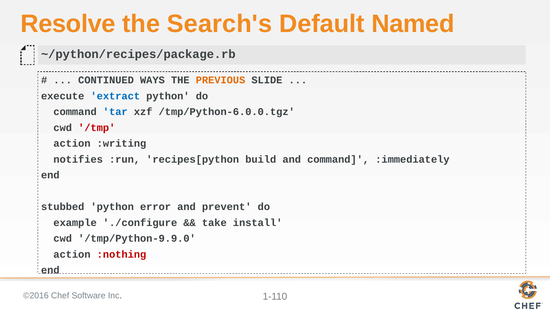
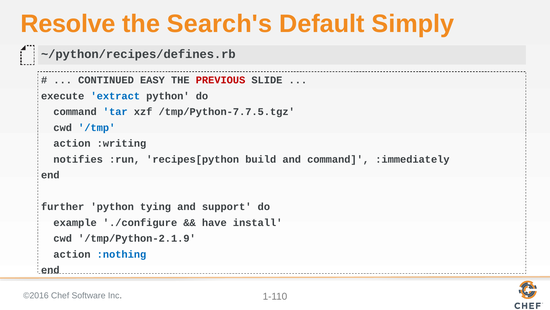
Named: Named -> Simply (413, 24)
~/python/recipes/package.rb: ~/python/recipes/package.rb -> ~/python/recipes/defines.rb (138, 54)
WAYS: WAYS -> EASY (152, 80)
PREVIOUS colour: orange -> red (221, 80)
/tmp/Python-6.0.0.tgz: /tmp/Python-6.0.0.tgz -> /tmp/Python-7.7.5.tgz (227, 112)
/tmp colour: red -> blue (97, 127)
stubbed: stubbed -> further (63, 206)
error: error -> tying (156, 206)
prevent: prevent -> support (227, 206)
take: take -> have (214, 222)
/tmp/Python-9.9.0: /tmp/Python-9.9.0 -> /tmp/Python-2.1.9 (137, 238)
:nothing colour: red -> blue (121, 254)
